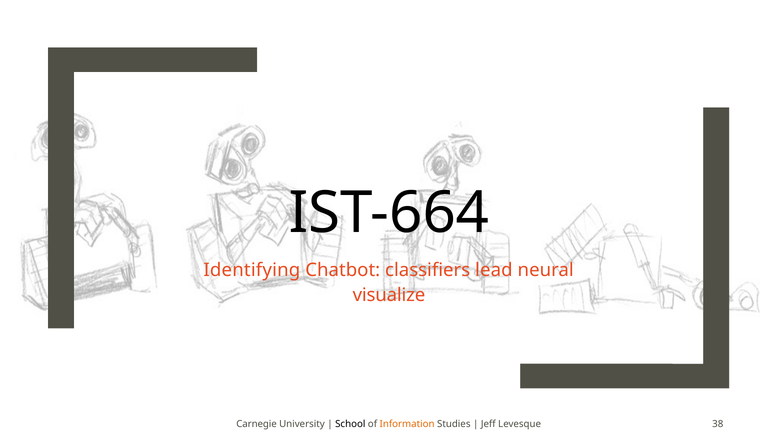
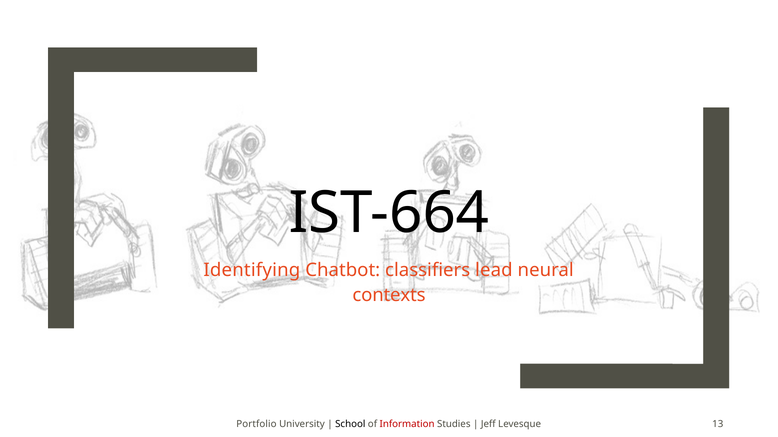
visualize: visualize -> contexts (389, 296)
Carnegie: Carnegie -> Portfolio (256, 425)
Information colour: orange -> red (407, 425)
38: 38 -> 13 (718, 425)
